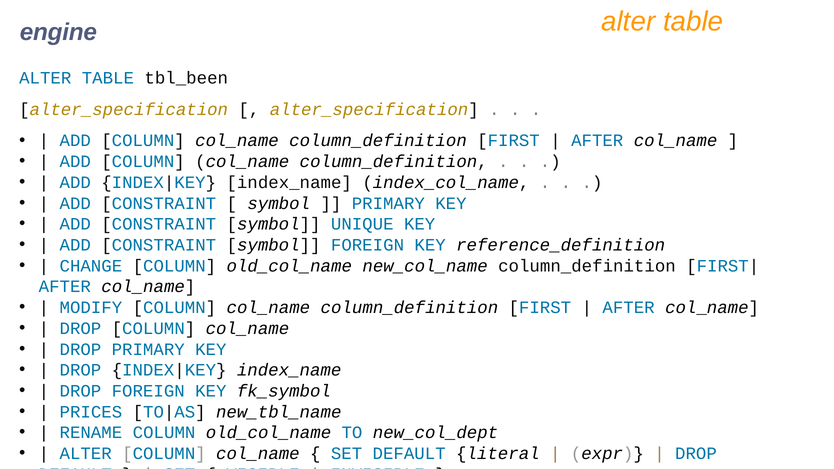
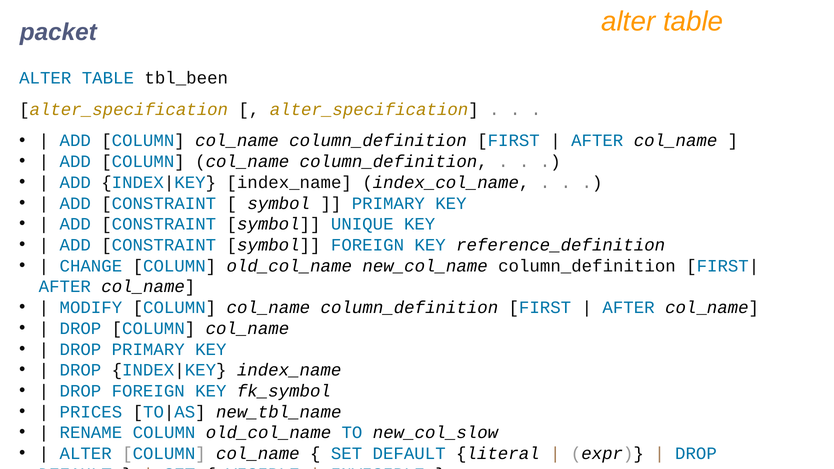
engine: engine -> packet (58, 32)
new_col_dept: new_col_dept -> new_col_slow (435, 433)
